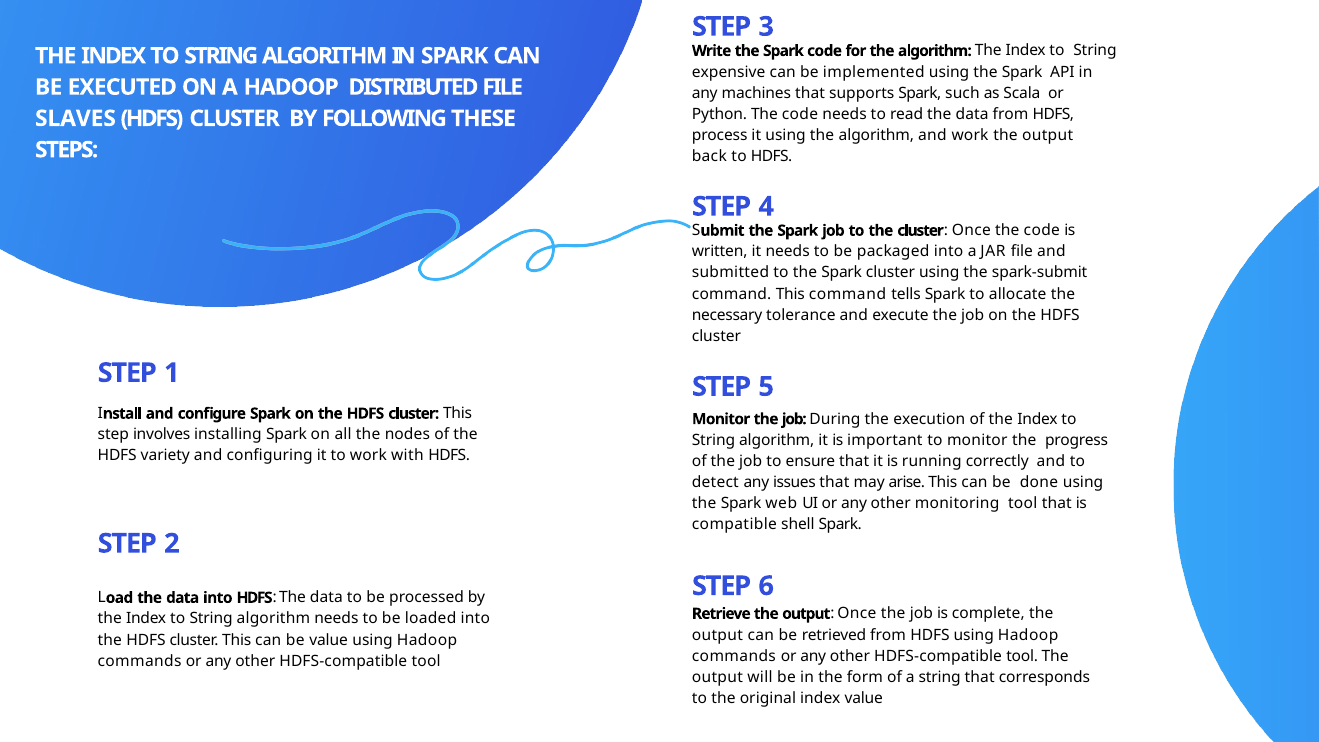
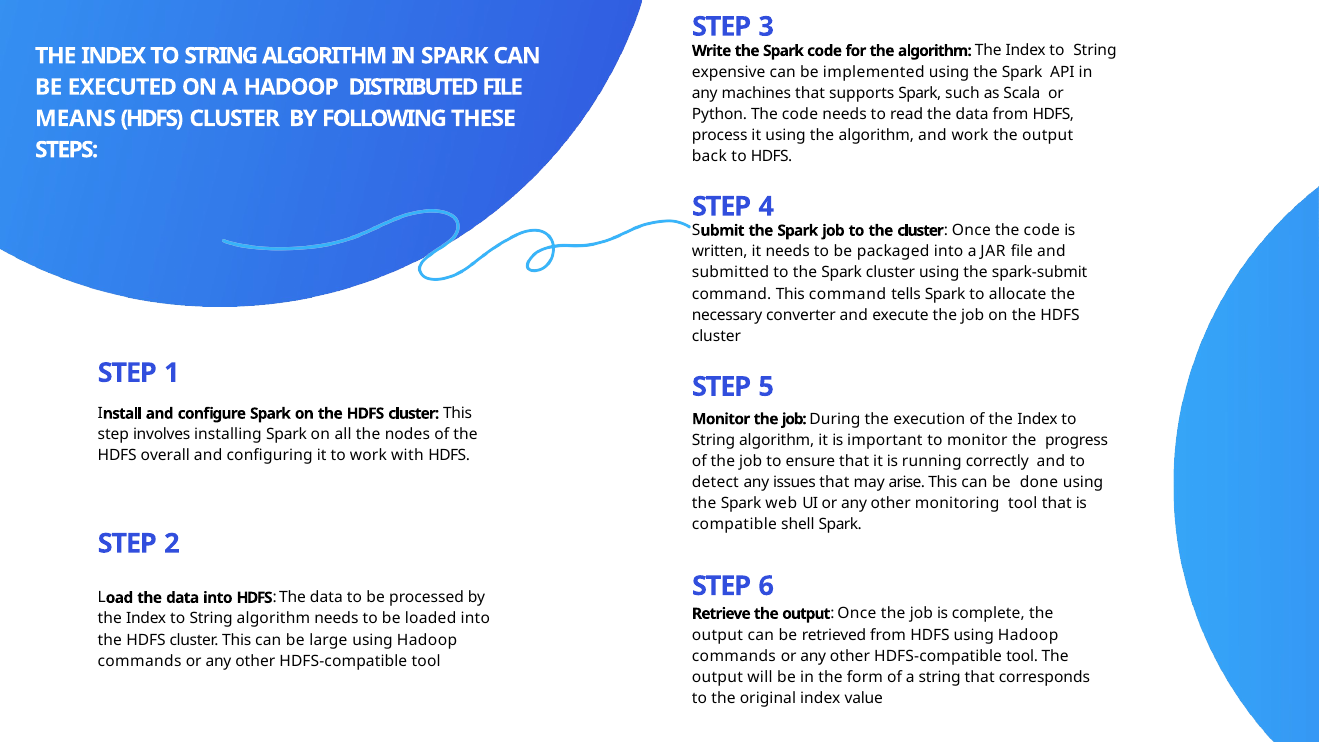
SLAVES: SLAVES -> MEANS (75, 118)
tolerance: tolerance -> converter (801, 315)
variety: variety -> overall (165, 456)
be value: value -> large (328, 640)
